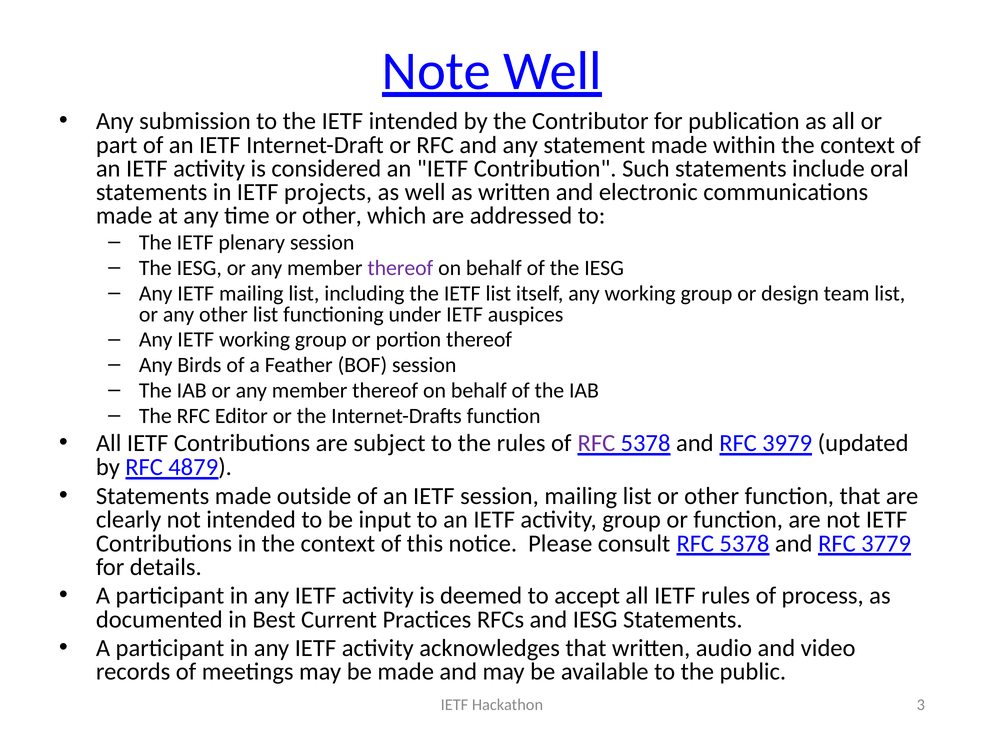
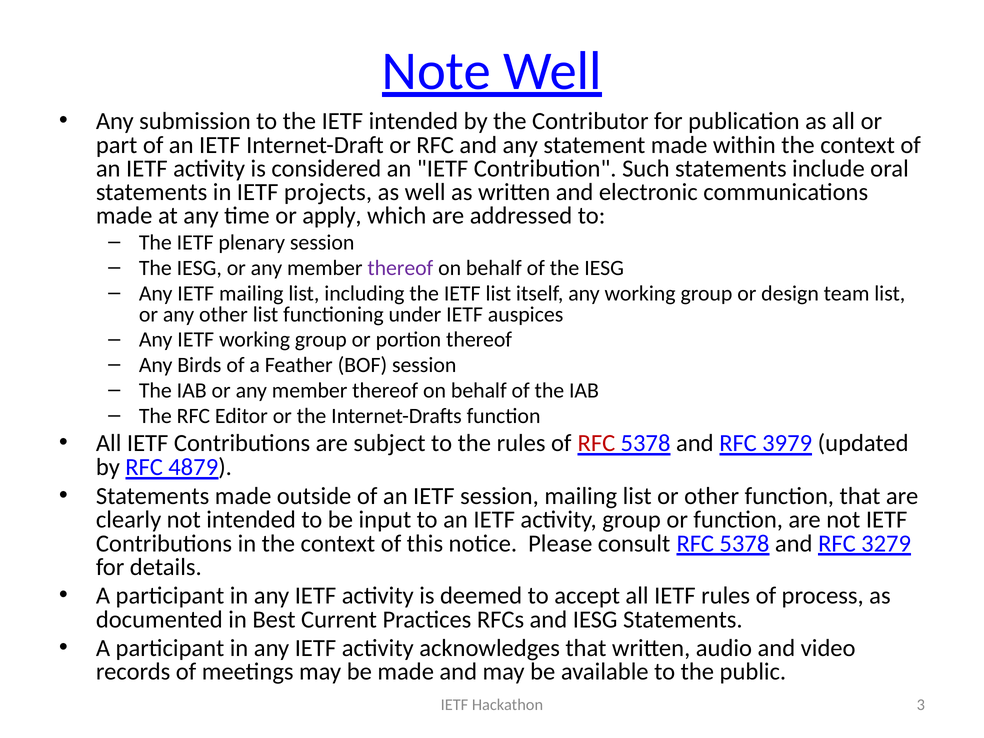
time or other: other -> apply (332, 216)
RFC colour: purple -> red (596, 443)
3779: 3779 -> 3279 (886, 544)
